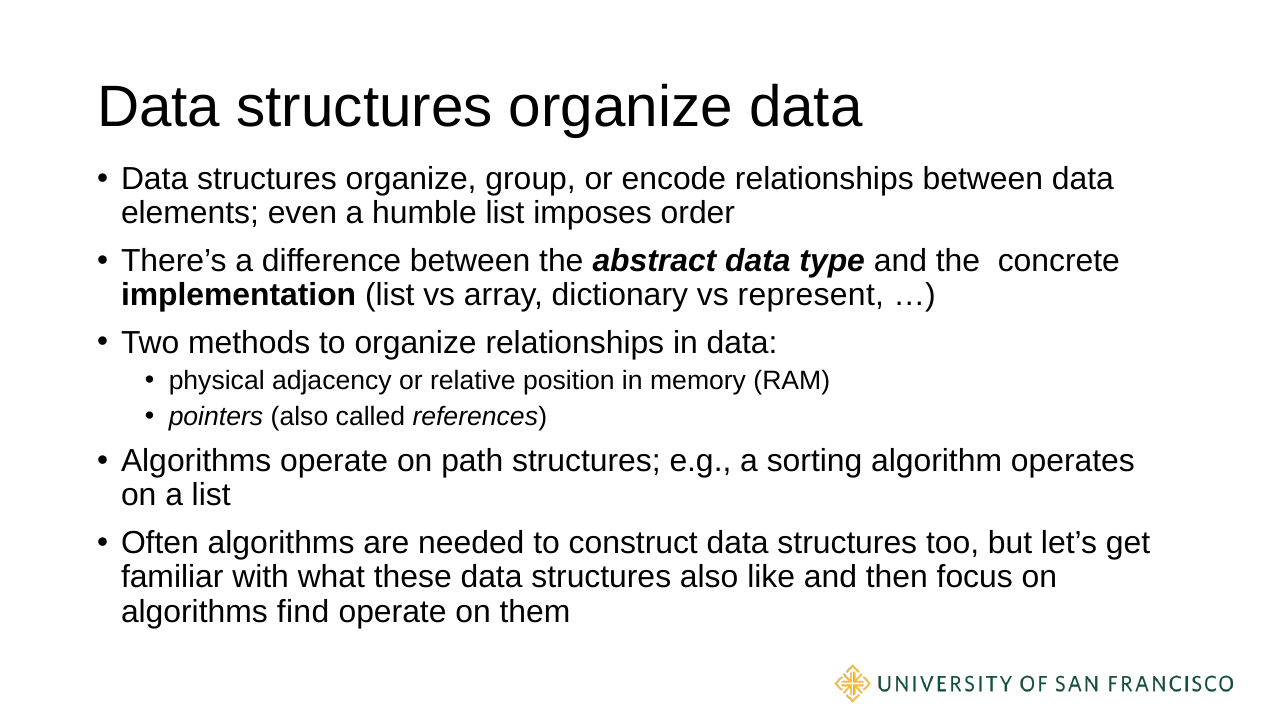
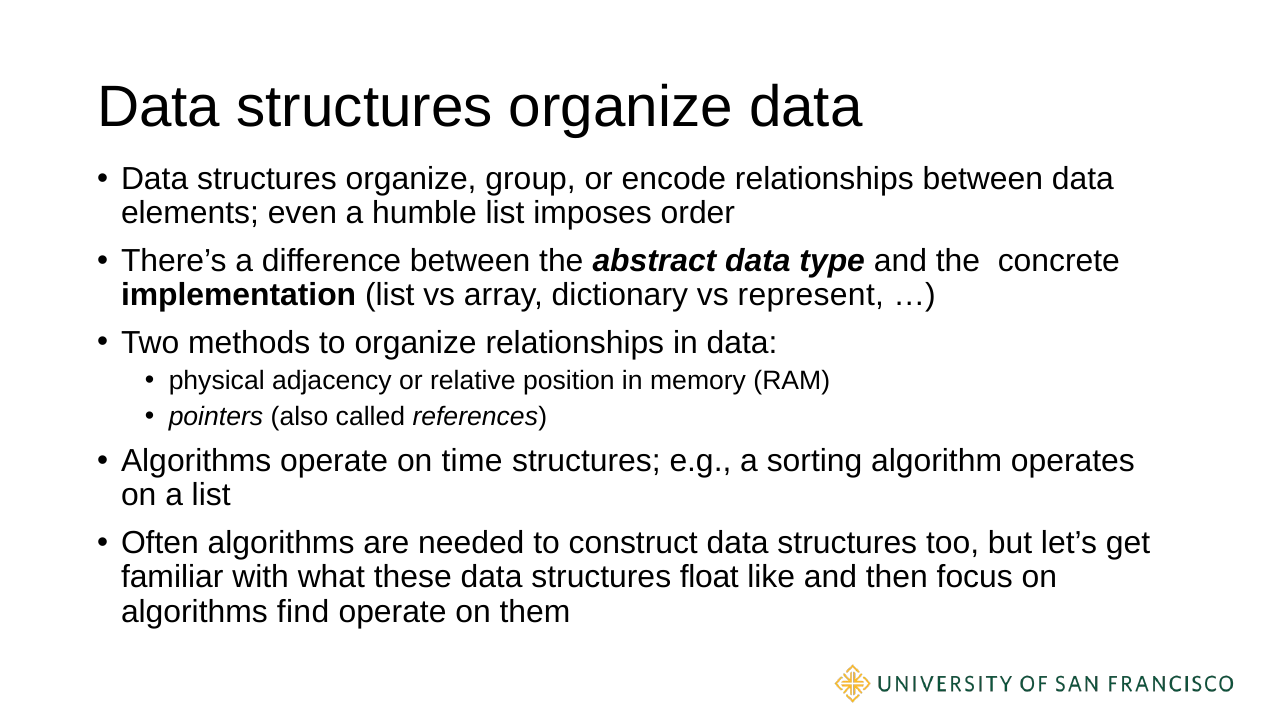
path: path -> time (472, 461)
structures also: also -> float (709, 578)
